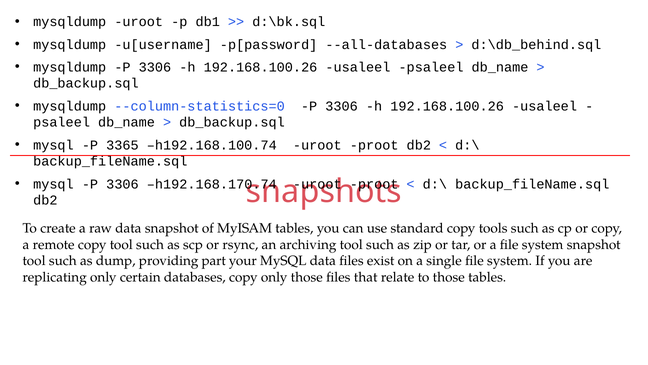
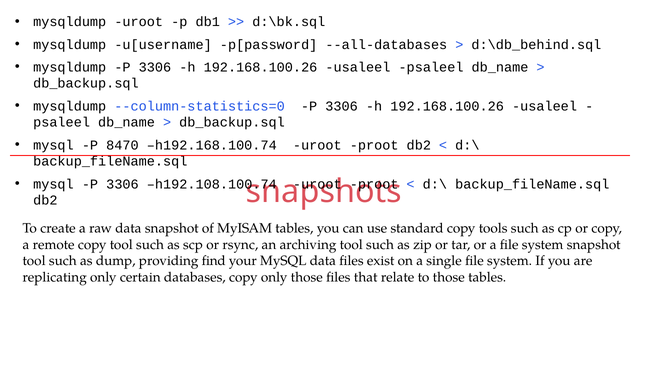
3365: 3365 -> 8470 (122, 145)
h192.168.170.74: h192.168.170.74 -> h192.108.100.74 (212, 184)
part: part -> find (214, 261)
